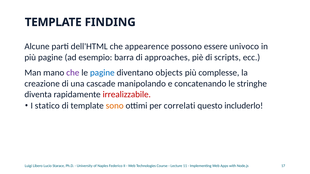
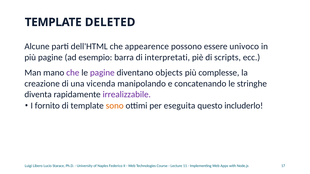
FINDING: FINDING -> DELETED (110, 22)
approaches: approaches -> interpretati (167, 57)
pagine colour: blue -> purple (102, 73)
cascade: cascade -> vicenda (101, 84)
irrealizzabile colour: red -> purple (127, 95)
statico: statico -> fornito (47, 106)
correlati: correlati -> eseguita (180, 106)
